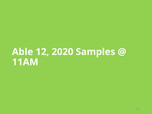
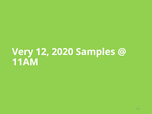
Able: Able -> Very (23, 52)
